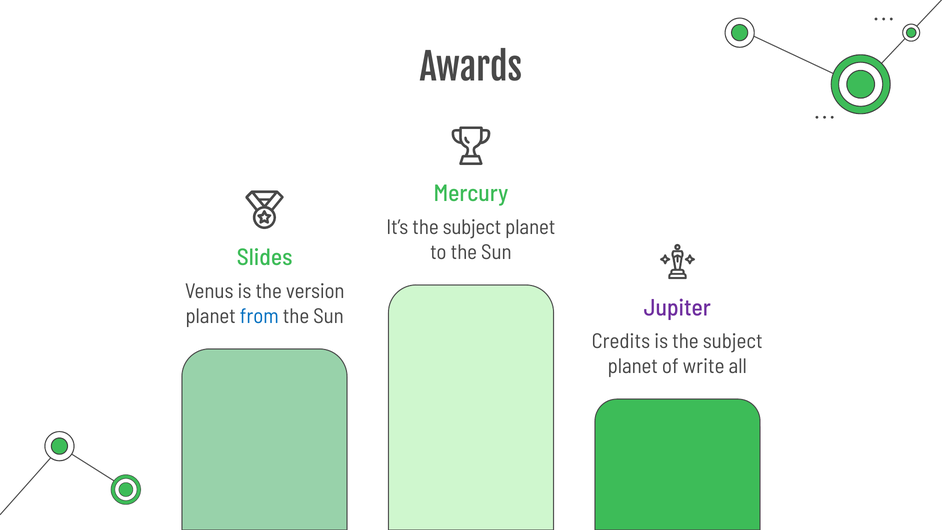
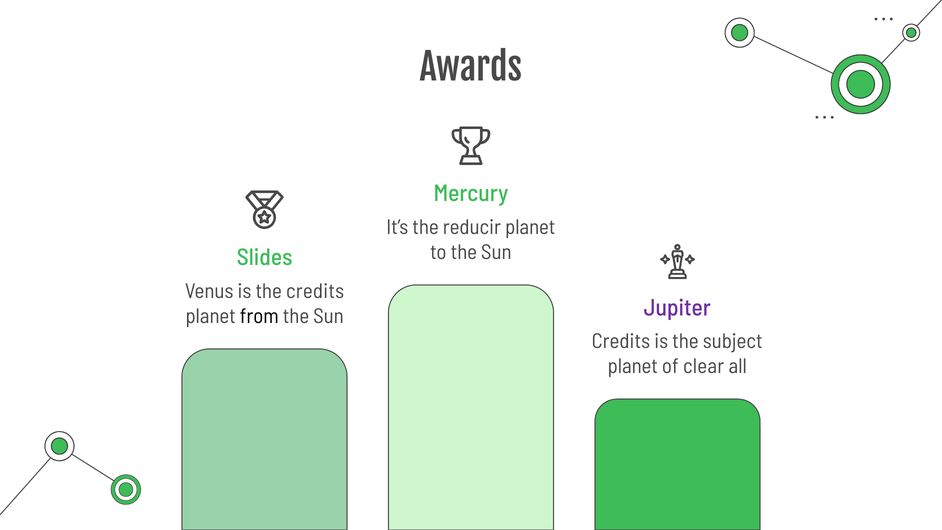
It’s the subject: subject -> reducir (472, 227)
the version: version -> credits (315, 291)
from colour: blue -> black (259, 316)
write: write -> clear (704, 366)
